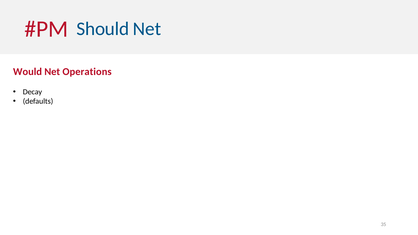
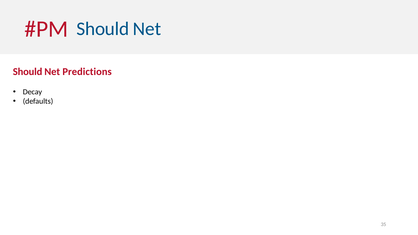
Would: Would -> Should (28, 72)
Operations: Operations -> Predictions (87, 72)
